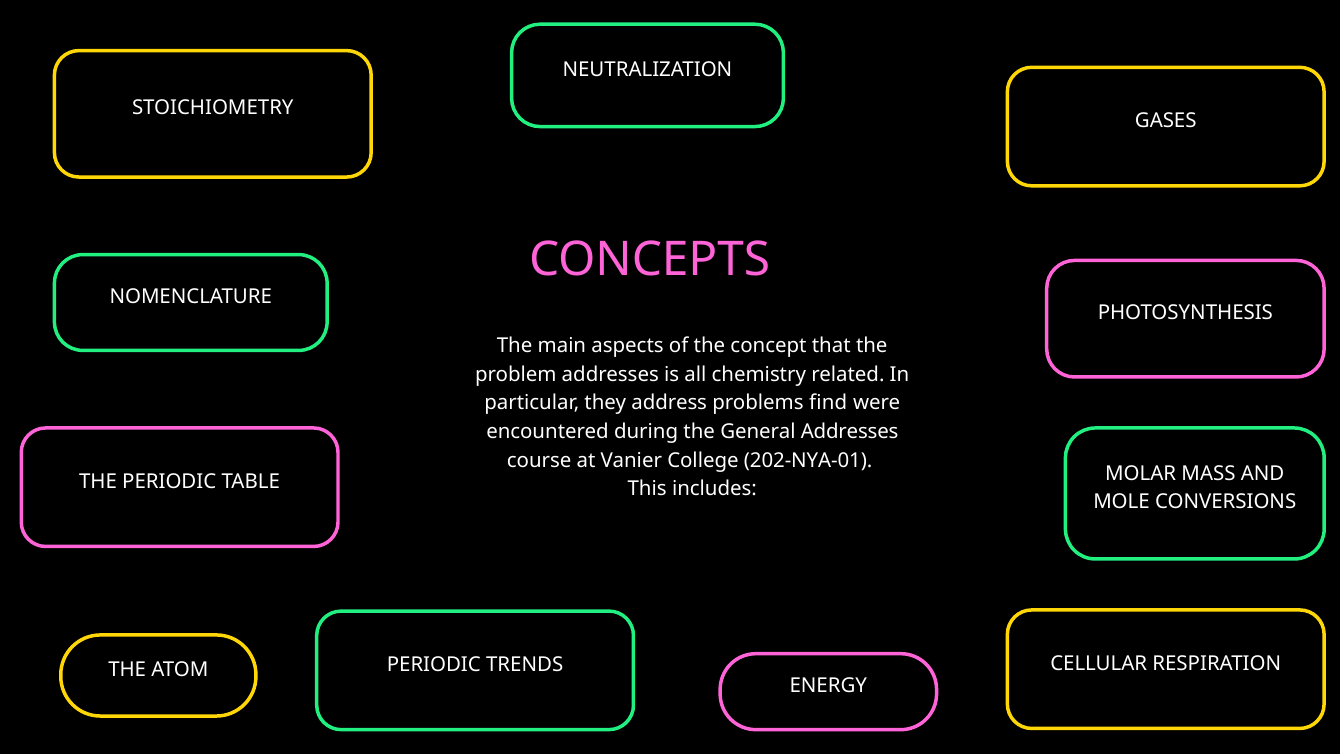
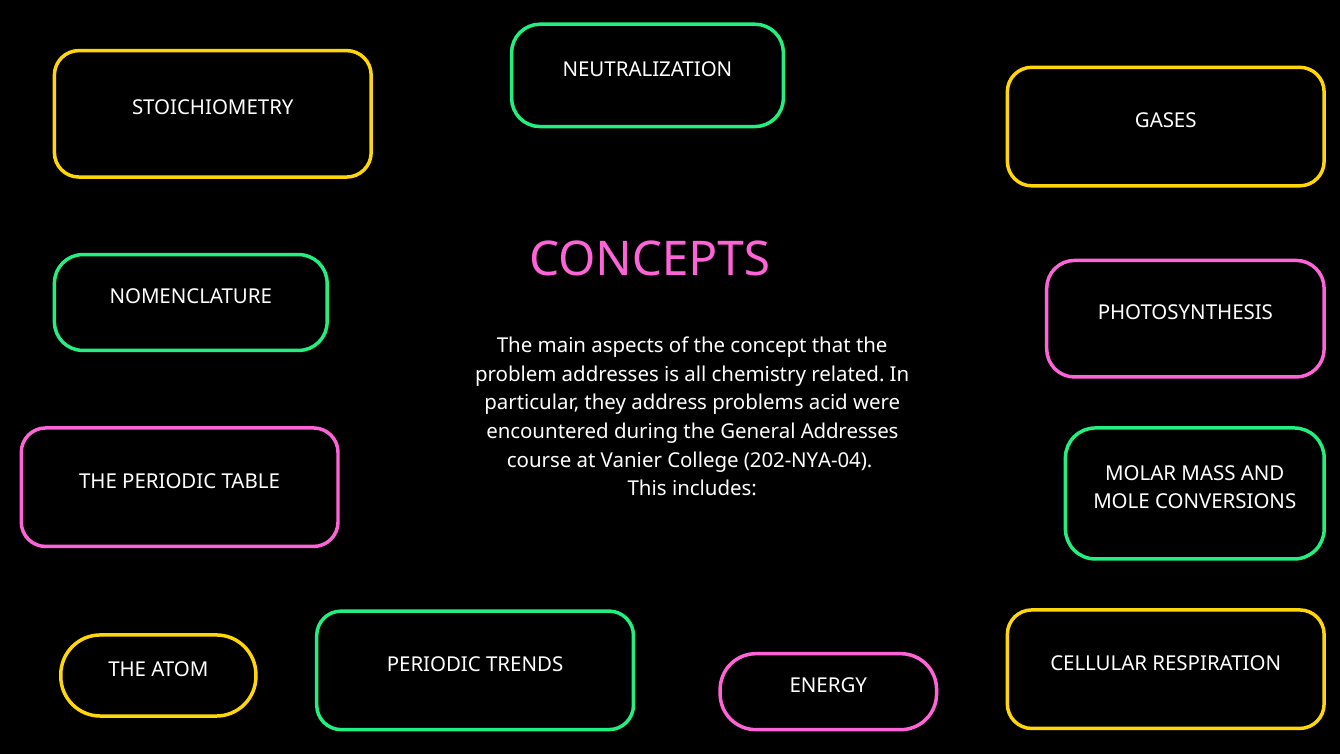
find: find -> acid (828, 403)
202-NYA-01: 202-NYA-01 -> 202-NYA-04 (808, 460)
